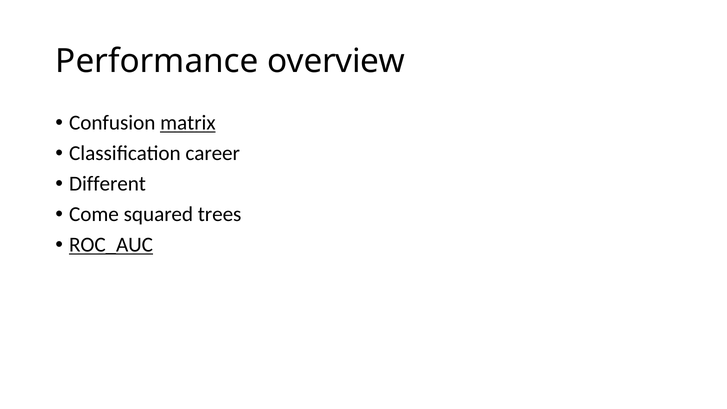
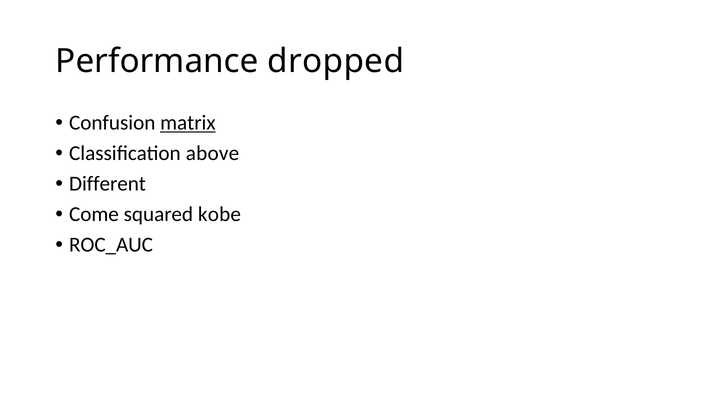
overview: overview -> dropped (336, 61)
career: career -> above (213, 153)
trees: trees -> kobe (219, 214)
ROC_AUC underline: present -> none (111, 245)
